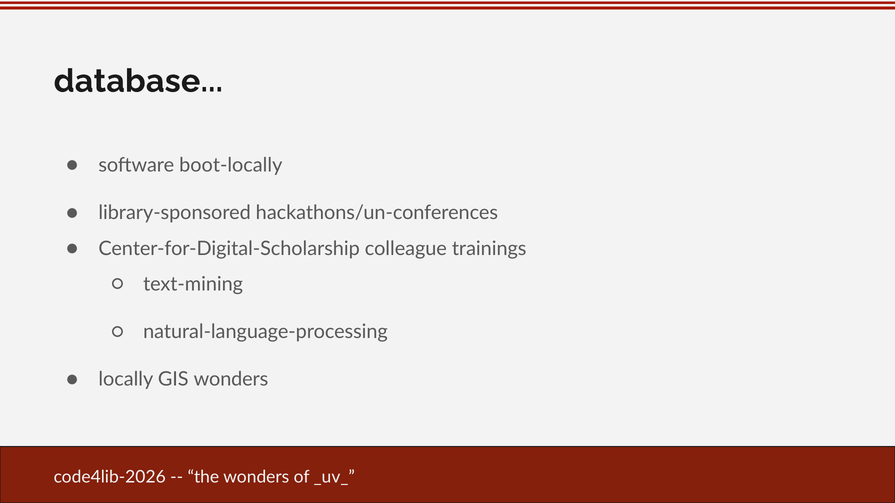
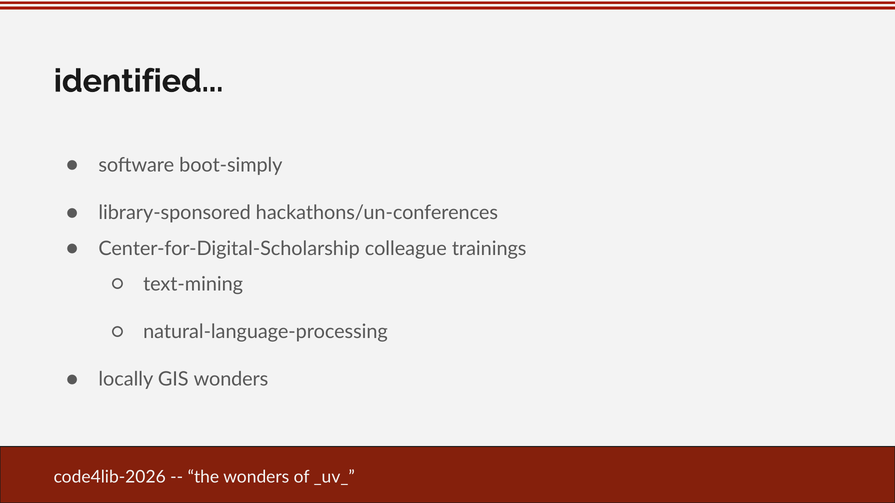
database: database -> identified (139, 81)
boot-locally: boot-locally -> boot-simply (231, 165)
